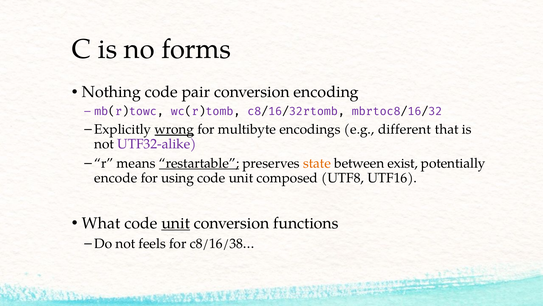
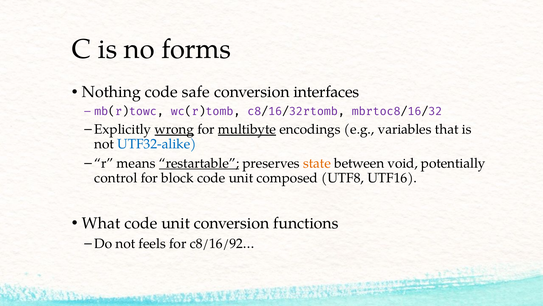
pair: pair -> safe (196, 92)
encoding: encoding -> interfaces (326, 92)
multibyte underline: none -> present (247, 129)
different: different -> variables (405, 129)
UTF32-alike colour: purple -> blue (157, 144)
exist: exist -> void (403, 163)
encode: encode -> control (116, 178)
using: using -> block (178, 178)
unit underline: present -> none (176, 223)
c8/16/38…: c8/16/38… -> c8/16/92… (222, 243)
